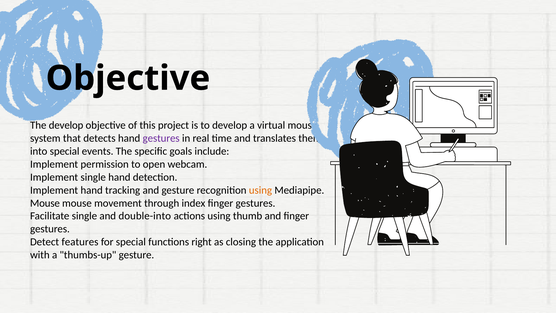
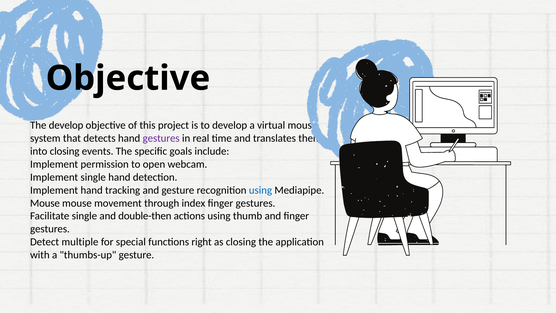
into special: special -> closing (65, 151)
using colour: orange -> blue (260, 190)
double-into: double-into -> double-then (145, 216)
features: features -> multiple (80, 242)
